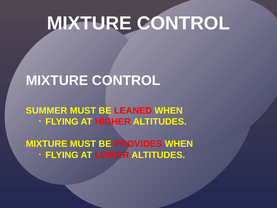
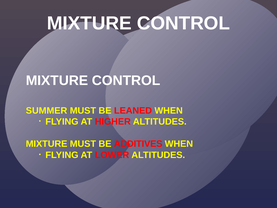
PROVIDES: PROVIDES -> ADDITIVES (138, 144)
